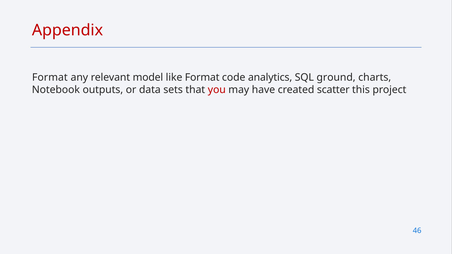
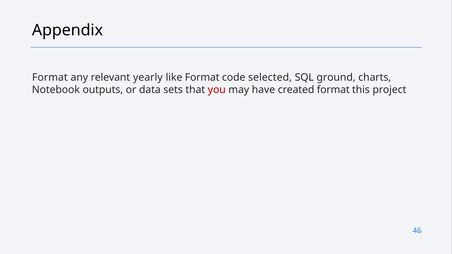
Appendix colour: red -> black (67, 30)
model: model -> yearly (148, 78)
analytics: analytics -> selected (270, 78)
created scatter: scatter -> format (333, 90)
